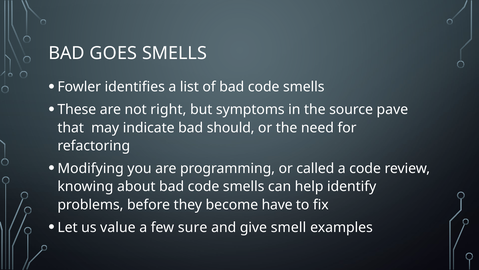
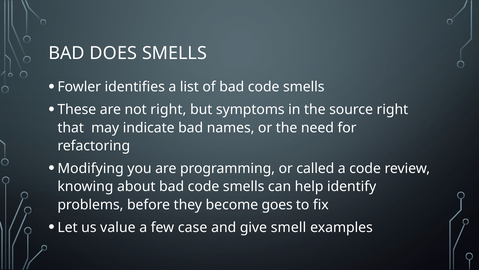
GOES: GOES -> DOES (113, 53)
source pave: pave -> right (392, 109)
should: should -> names (231, 128)
have: have -> goes (277, 204)
sure: sure -> case (193, 227)
